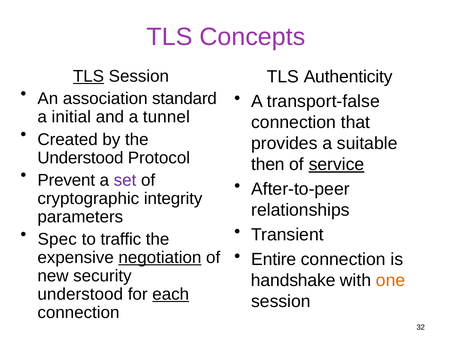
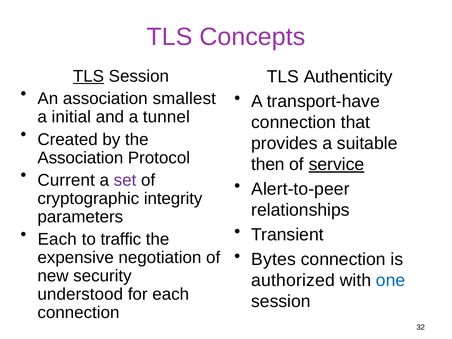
standard: standard -> smallest (184, 99)
transport-false: transport-false -> transport-have (323, 101)
Understood: Understood -> Association (80, 158)
Prevent: Prevent -> Current (66, 180)
After-to-peer: After-to-peer -> Alert-to-peer (300, 189)
Spec: Spec -> Each (57, 239)
negotiation underline: present -> none (160, 258)
Entire: Entire -> Bytes (274, 259)
handshake: handshake -> authorized (293, 280)
one colour: orange -> blue (391, 280)
each underline: present -> none (171, 294)
